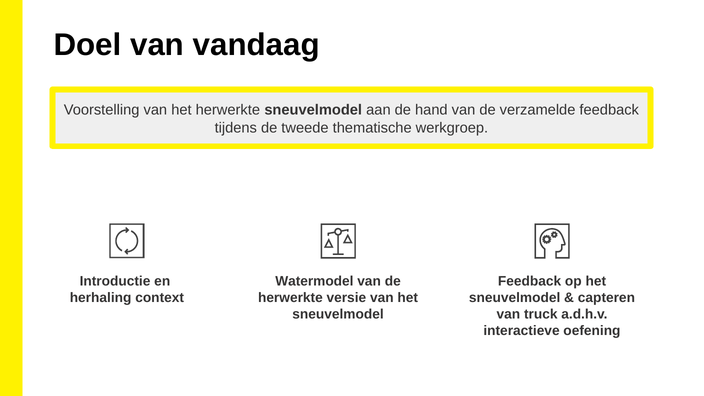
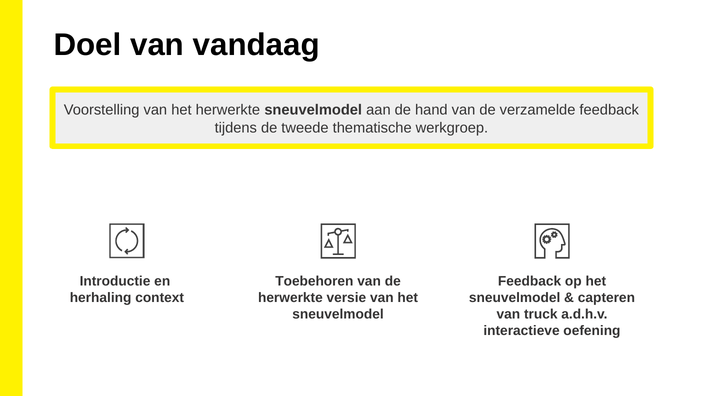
Watermodel: Watermodel -> Toebehoren (314, 281)
